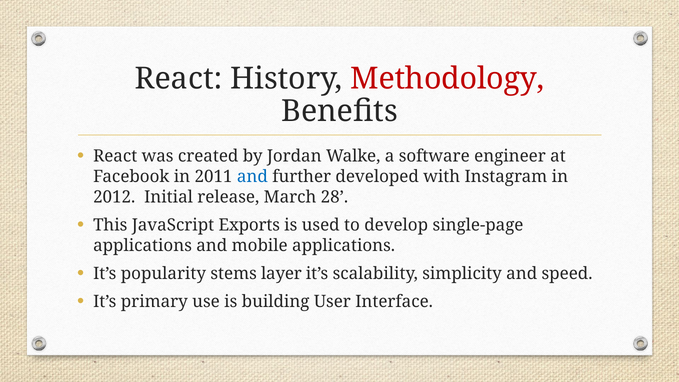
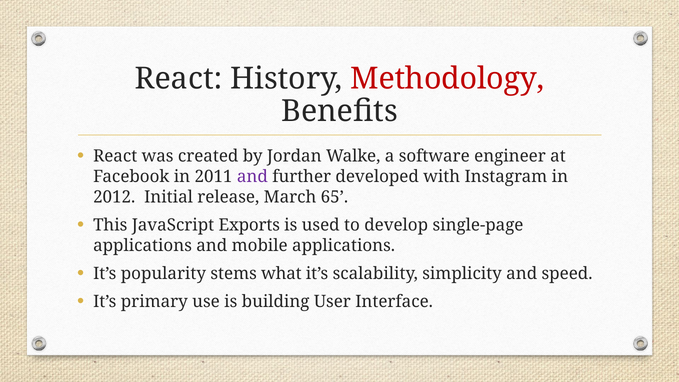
and colour: blue -> purple (252, 177)
28: 28 -> 65 (334, 197)
layer: layer -> what (281, 273)
